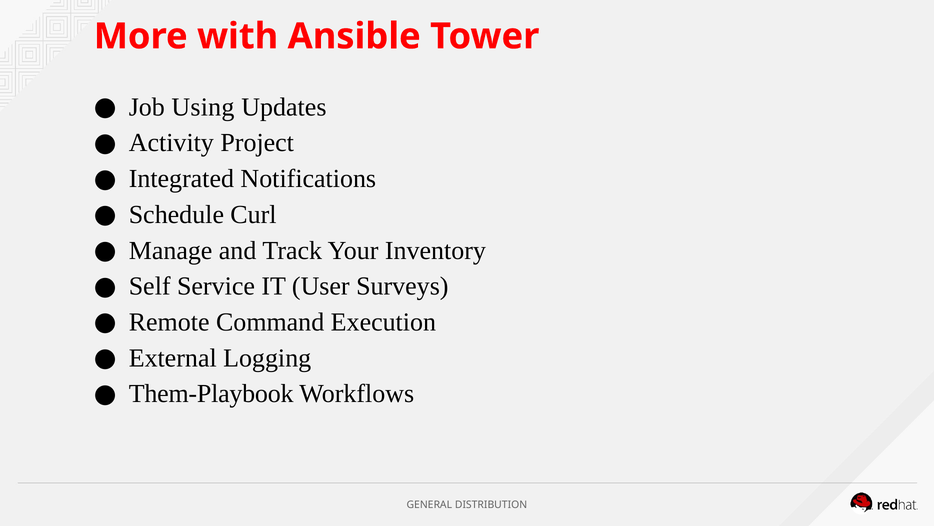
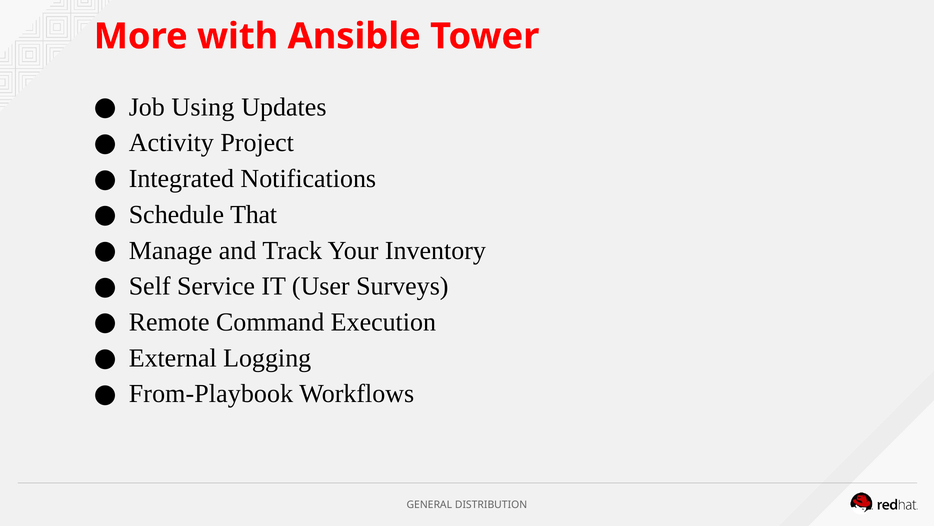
Curl: Curl -> That (254, 214)
Them-Playbook: Them-Playbook -> From-Playbook (211, 393)
